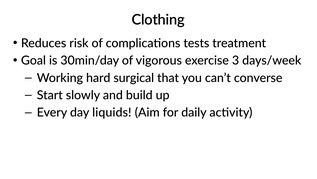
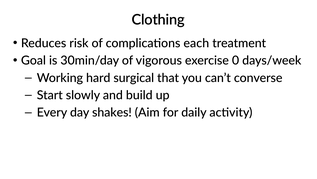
tests: tests -> each (196, 43)
3: 3 -> 0 (236, 60)
liquids: liquids -> shakes (112, 112)
